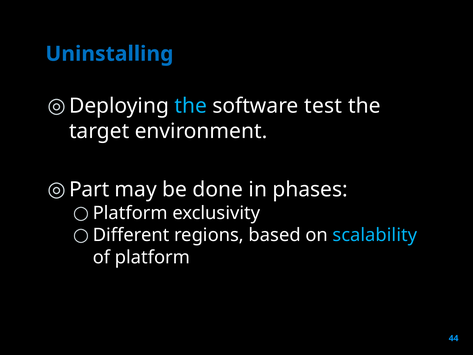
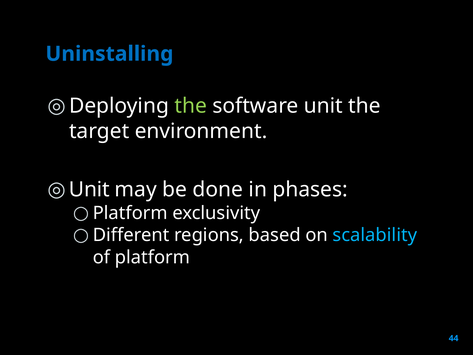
the colour: light blue -> light green (191, 106)
software test: test -> unit (323, 106)
Part: Part -> Unit (89, 189)
